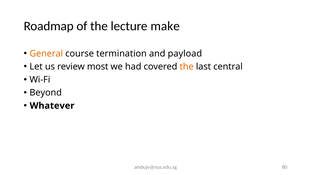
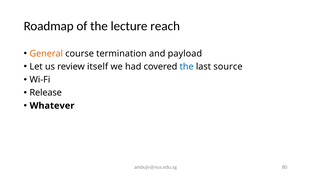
make: make -> reach (165, 26)
most: most -> itself (98, 67)
the colour: orange -> blue (187, 67)
central: central -> source (228, 67)
Beyond: Beyond -> Release (46, 93)
